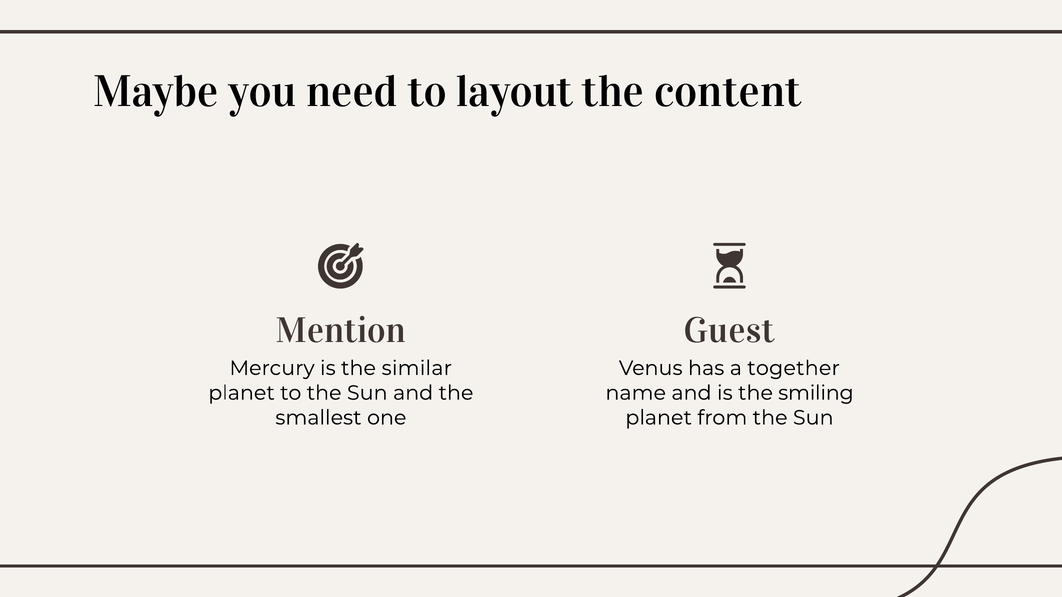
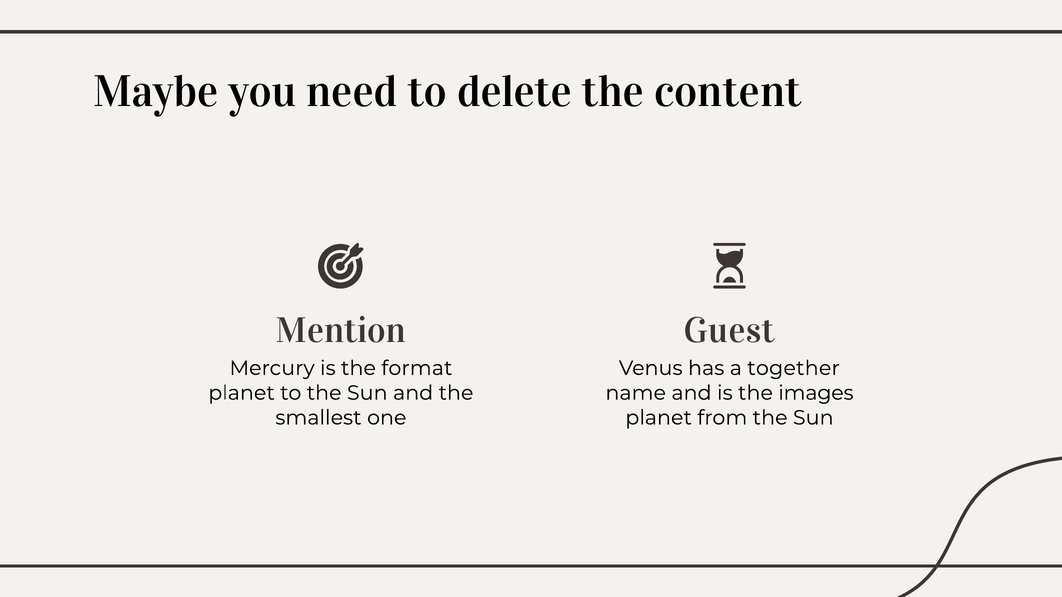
layout: layout -> delete (515, 92)
similar: similar -> format (417, 368)
smiling: smiling -> images (816, 393)
